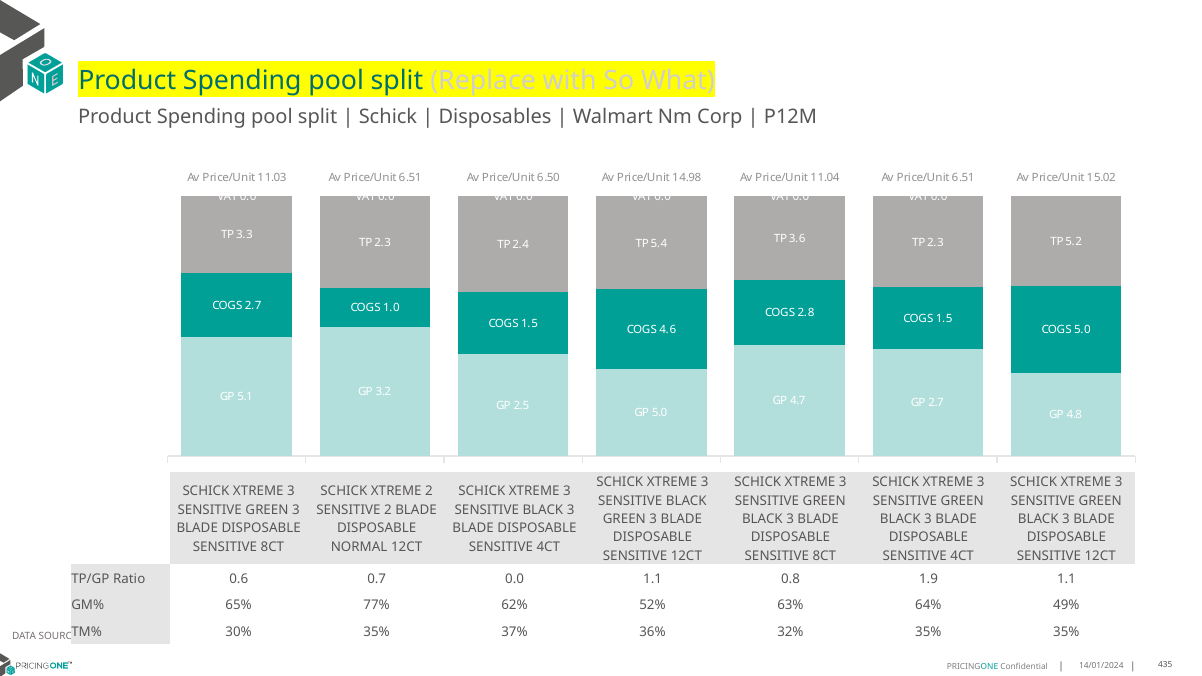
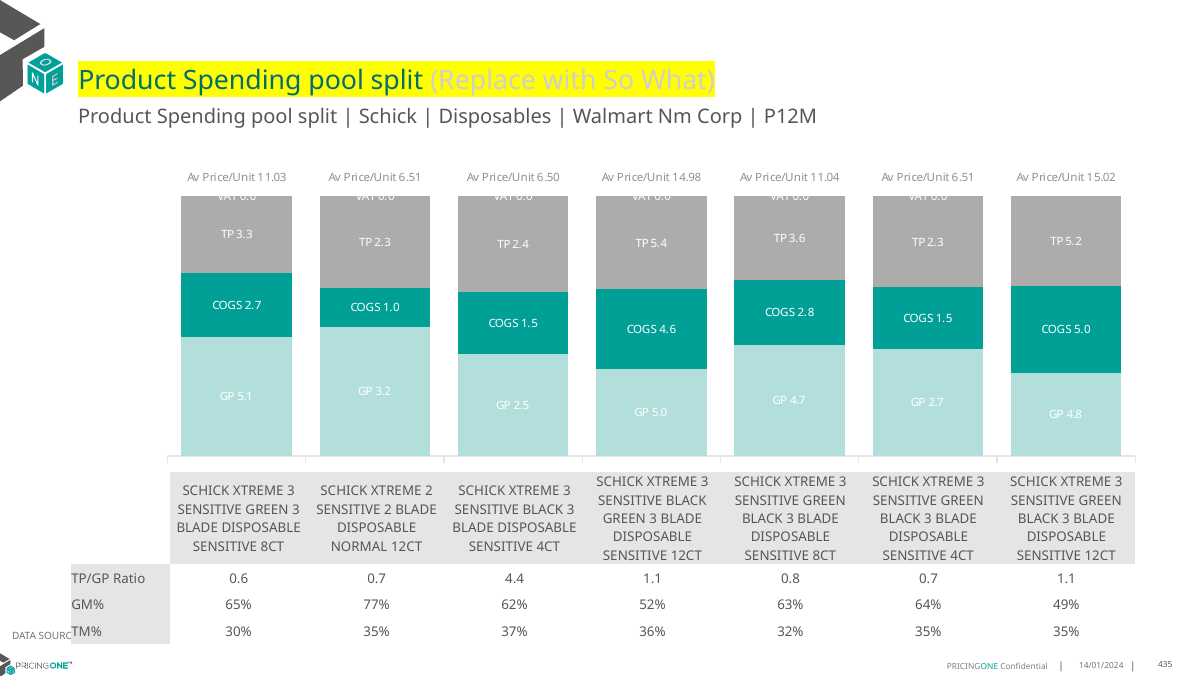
0.7 0.0: 0.0 -> 4.4 (515, 579)
0.8 1.9: 1.9 -> 0.7 (928, 579)
